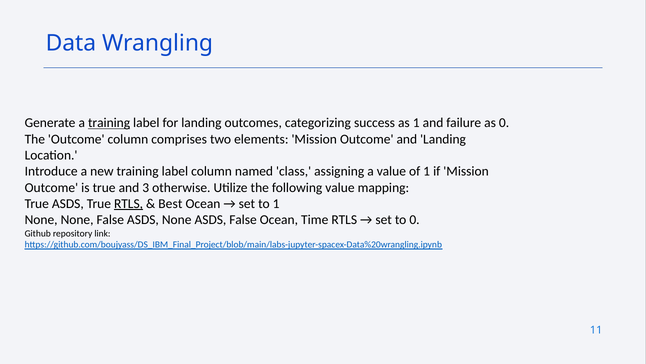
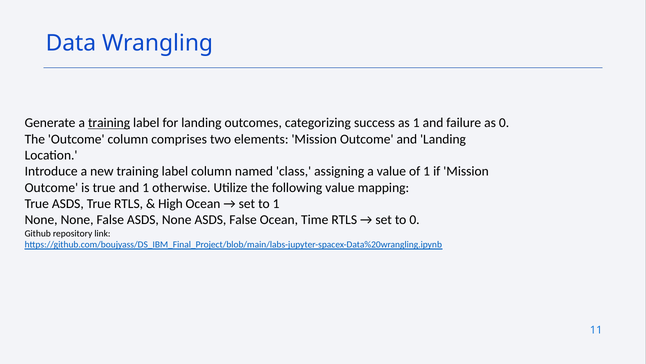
and 3: 3 -> 1 (146, 187)
RTLS underline: present -> none (129, 203)
Best: Best -> High (170, 203)
